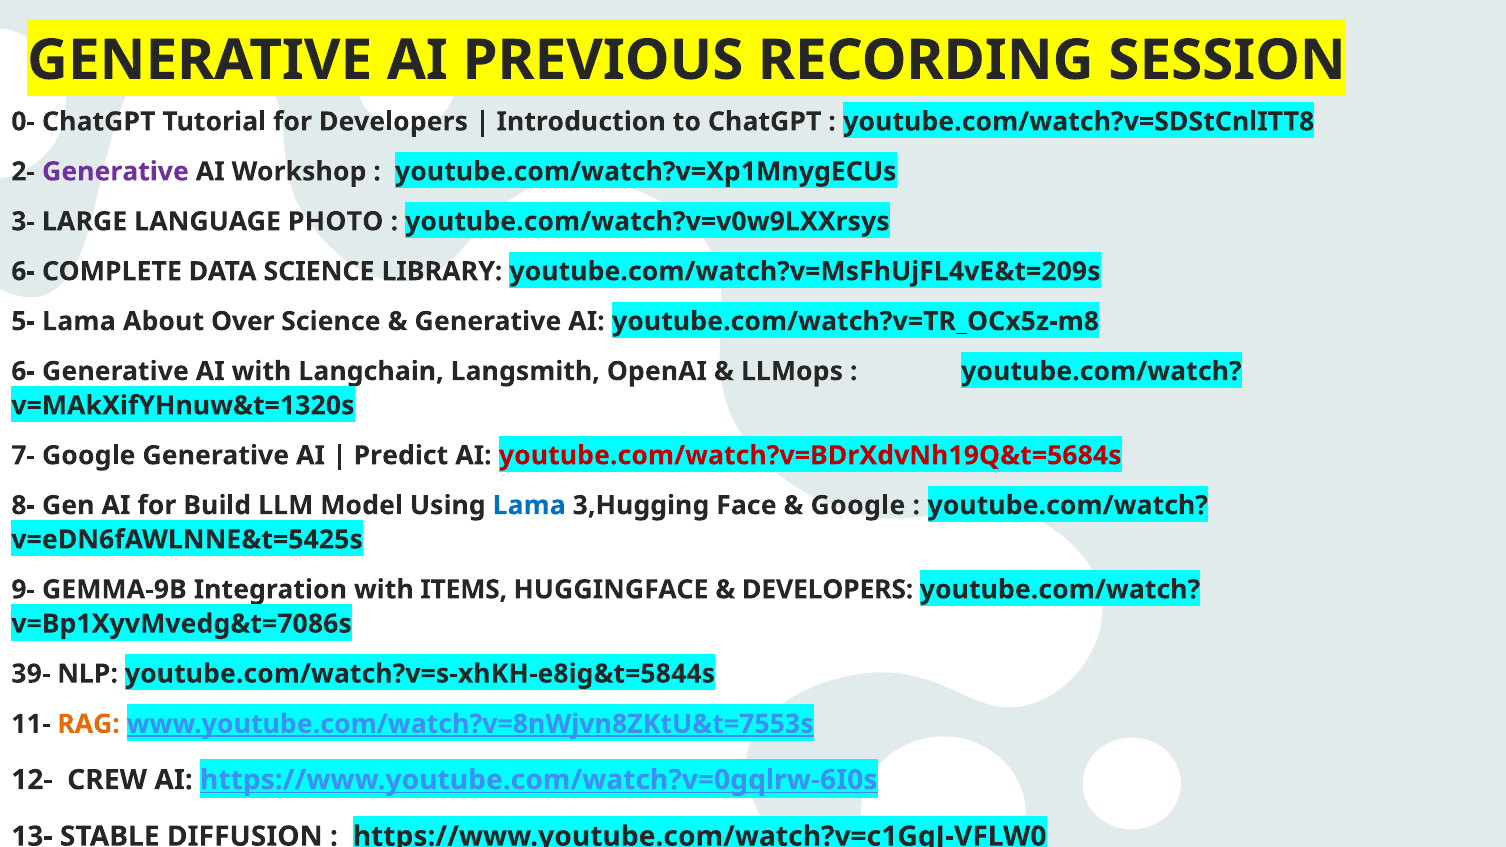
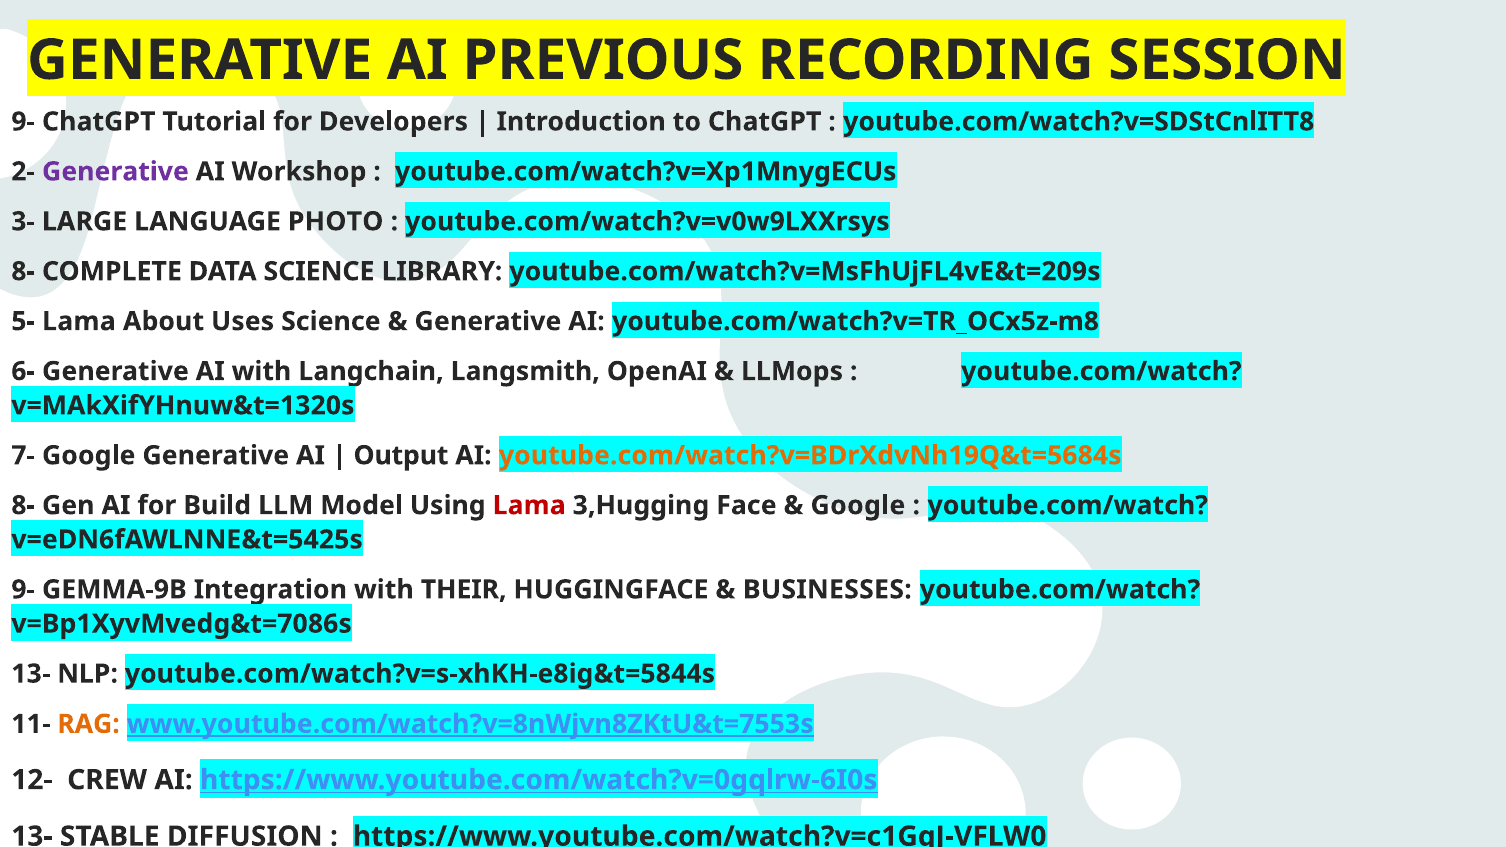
0-: 0- -> 9- (23, 122)
6-: 6- -> 8- (23, 272)
Over: Over -> Uses (243, 321)
Predict: Predict -> Output (401, 456)
youtube.com/watch?v=BDrXdvNh19Q&t=5684s colour: red -> orange (810, 456)
Lama colour: blue -> red (529, 506)
ITEMS: ITEMS -> THEIR (464, 590)
DEVELOPERS: DEVELOPERS -> BUSINESSES (827, 590)
39-: 39- -> 13- (31, 674)
